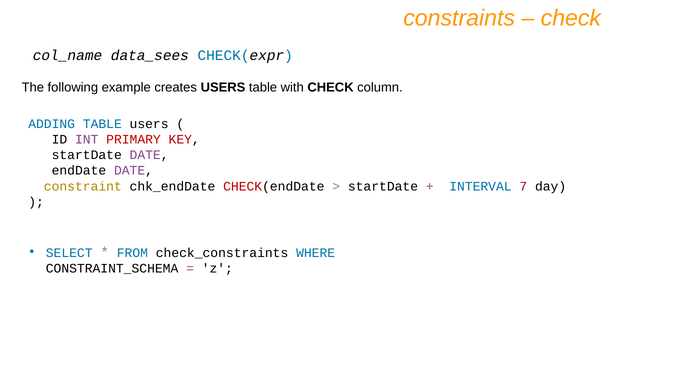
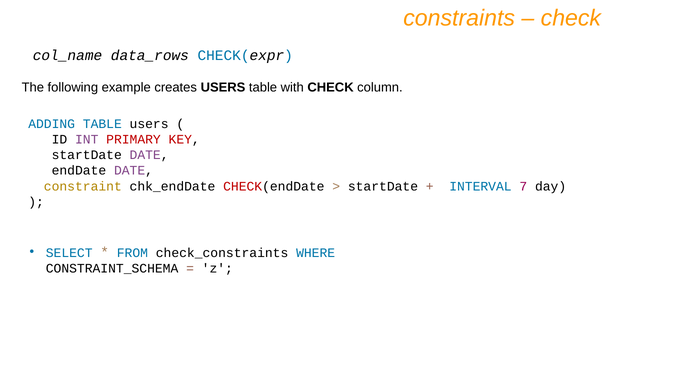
data_sees: data_sees -> data_rows (150, 56)
